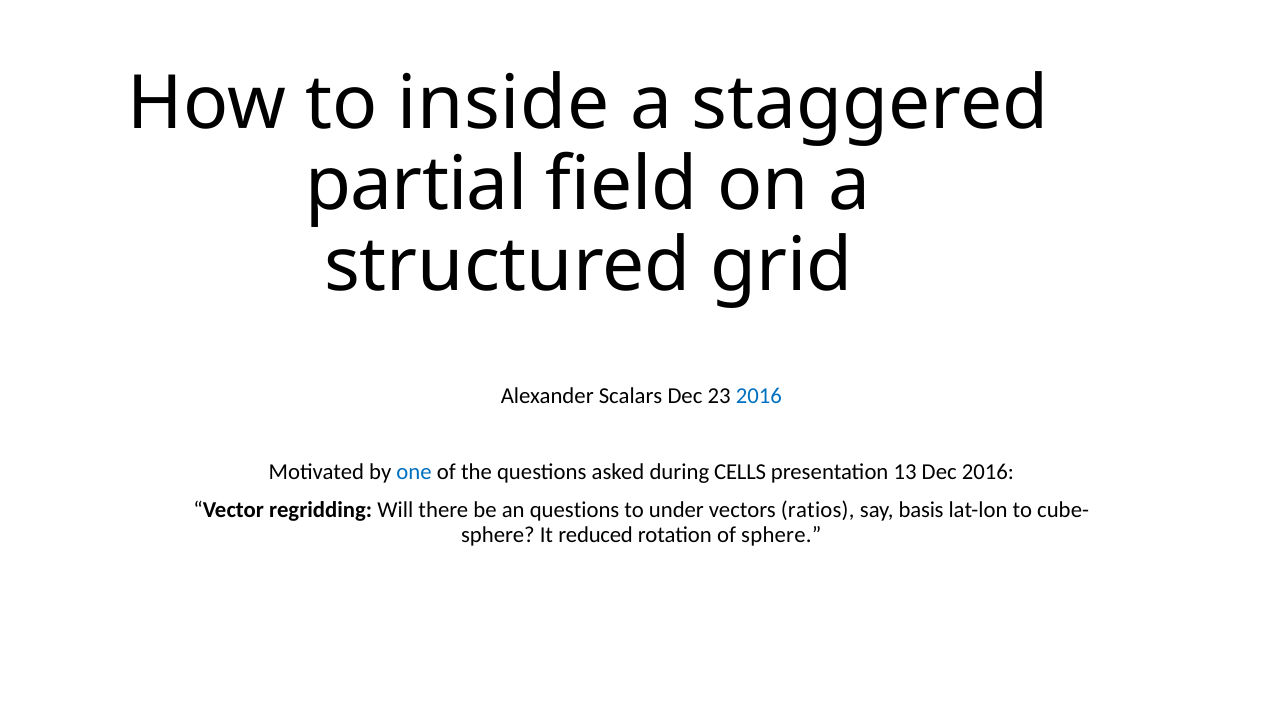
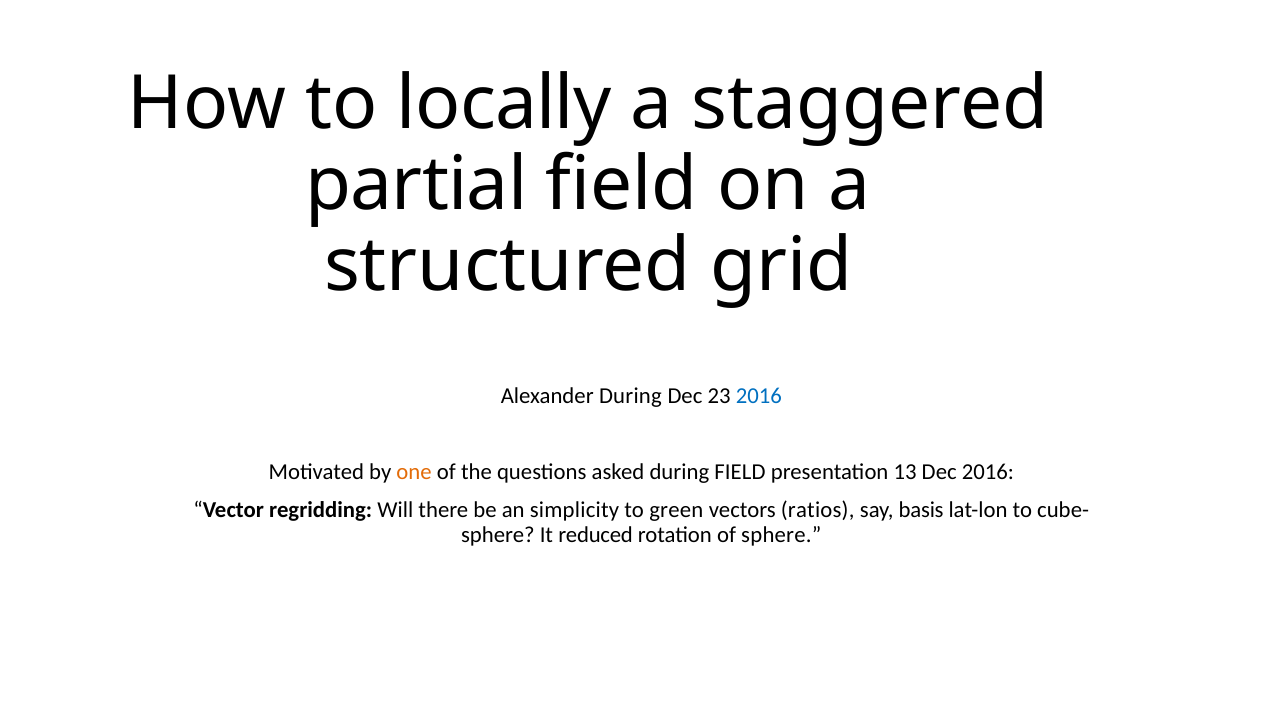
inside: inside -> locally (504, 103)
Alexander Scalars: Scalars -> During (630, 396)
one colour: blue -> orange (414, 472)
during CELLS: CELLS -> FIELD (740, 472)
an questions: questions -> simplicity (574, 510)
under: under -> green (676, 510)
